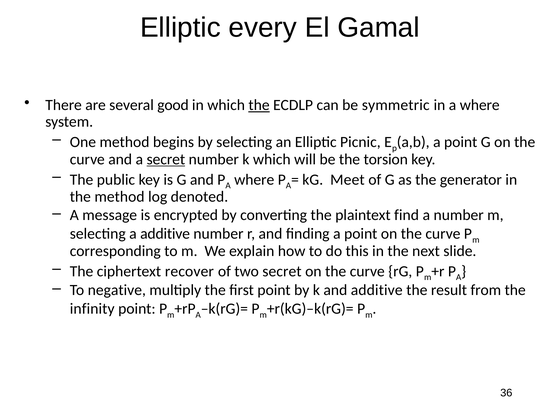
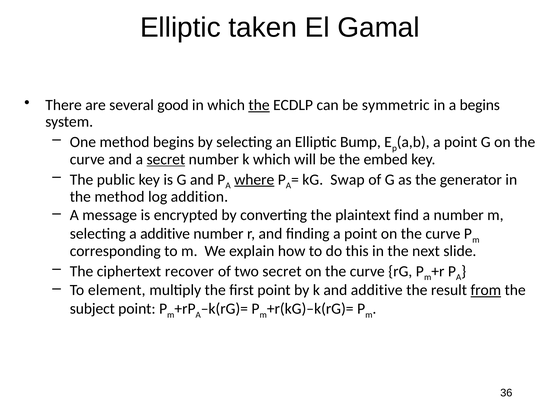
every: every -> taken (263, 28)
in a where: where -> begins (480, 105)
Picnic: Picnic -> Bump (360, 142)
torsion: torsion -> embed (386, 159)
where underline: none -> present (254, 180)
Meet: Meet -> Swap (347, 180)
denoted: denoted -> addition (199, 197)
negative: negative -> element (117, 290)
from underline: none -> present (486, 290)
infinity: infinity -> subject (92, 309)
